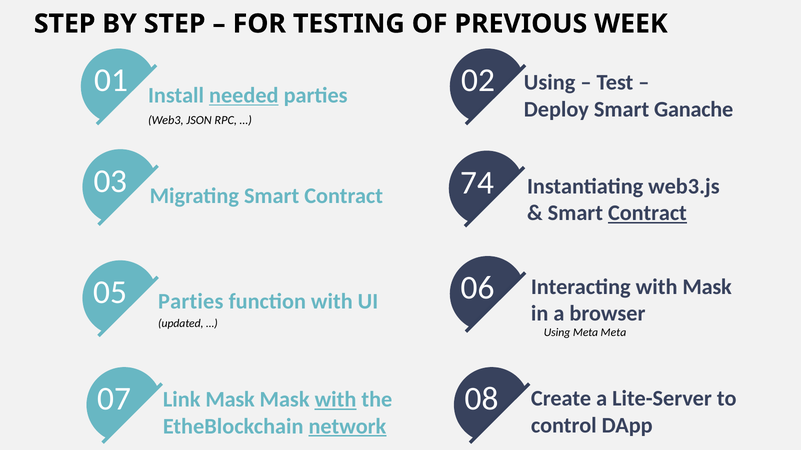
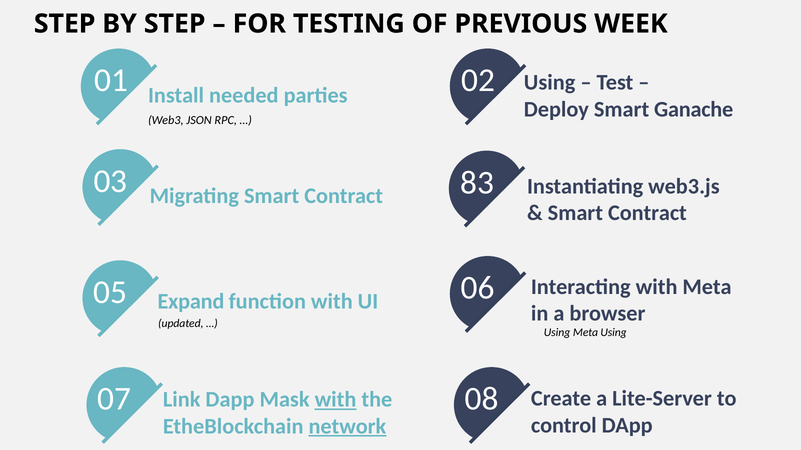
needed underline: present -> none (244, 96)
74: 74 -> 83 (477, 183)
Contract underline: present -> none (647, 213)
with Mask: Mask -> Meta (707, 287)
05 Parties: Parties -> Expand (191, 302)
Meta Meta: Meta -> Using (614, 333)
Link Mask: Mask -> Dapp (230, 400)
